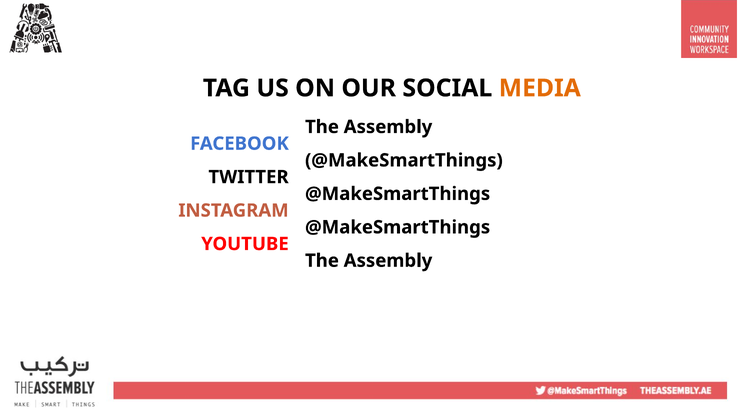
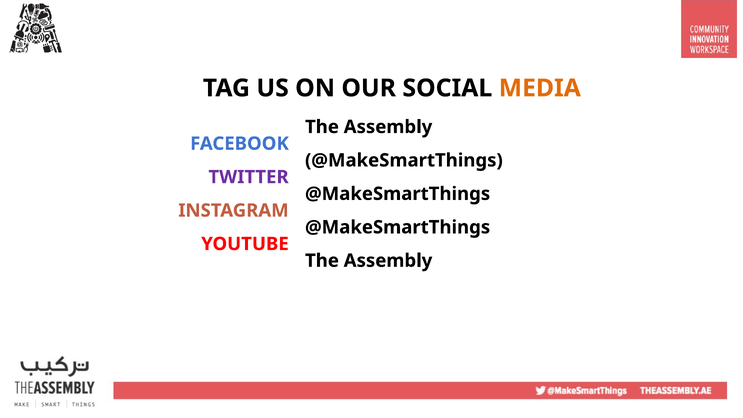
TWITTER colour: black -> purple (249, 177)
